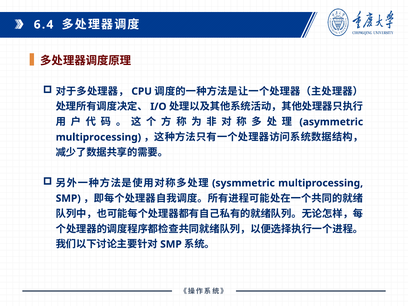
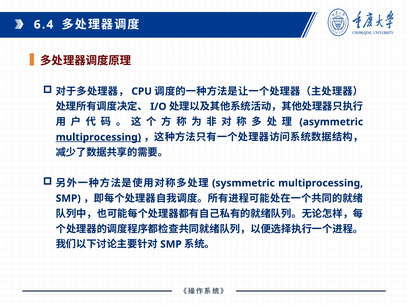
multiprocessing underline: none -> present (98, 137)
